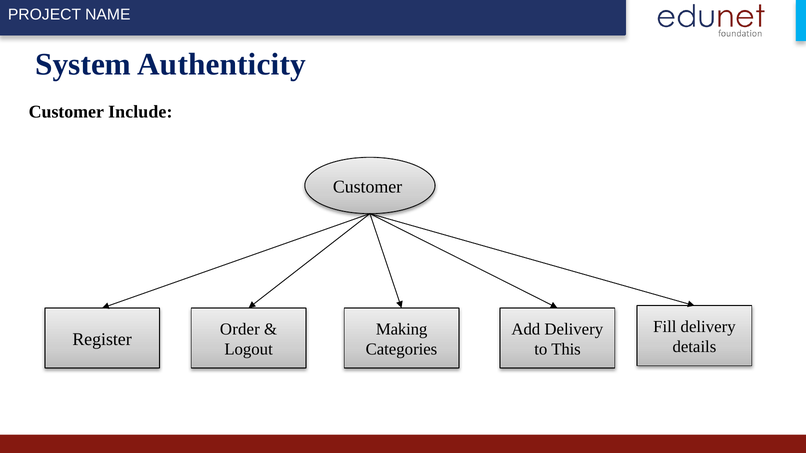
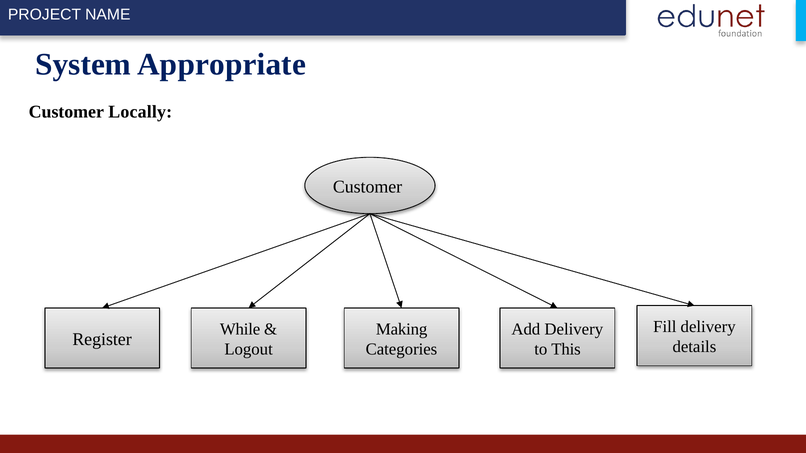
Authenticity: Authenticity -> Appropriate (222, 64)
Include: Include -> Locally (140, 112)
Order: Order -> While (240, 329)
